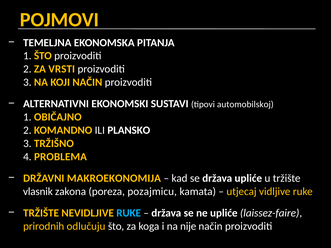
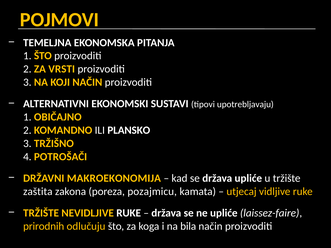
automobilskoj: automobilskoj -> upotrebljavaju (245, 105)
PROBLEMA: PROBLEMA -> POTROŠAČI (61, 157)
vlasnik: vlasnik -> zaštita (38, 192)
RUKE colour: light blue -> white (129, 213)
nije: nije -> bila (188, 226)
